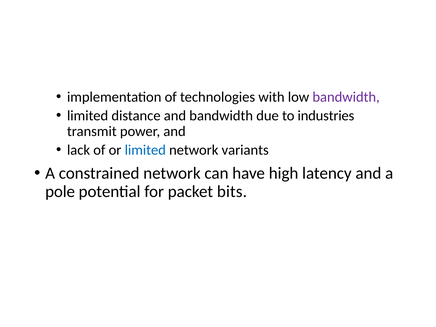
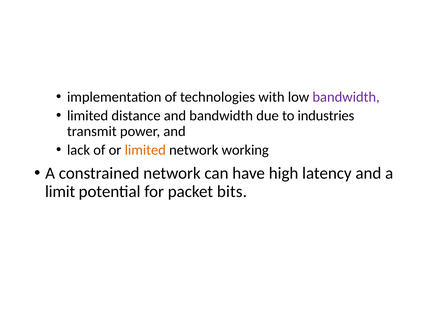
limited colour: blue -> orange (145, 150)
variants: variants -> working (245, 150)
pole: pole -> limit (60, 191)
